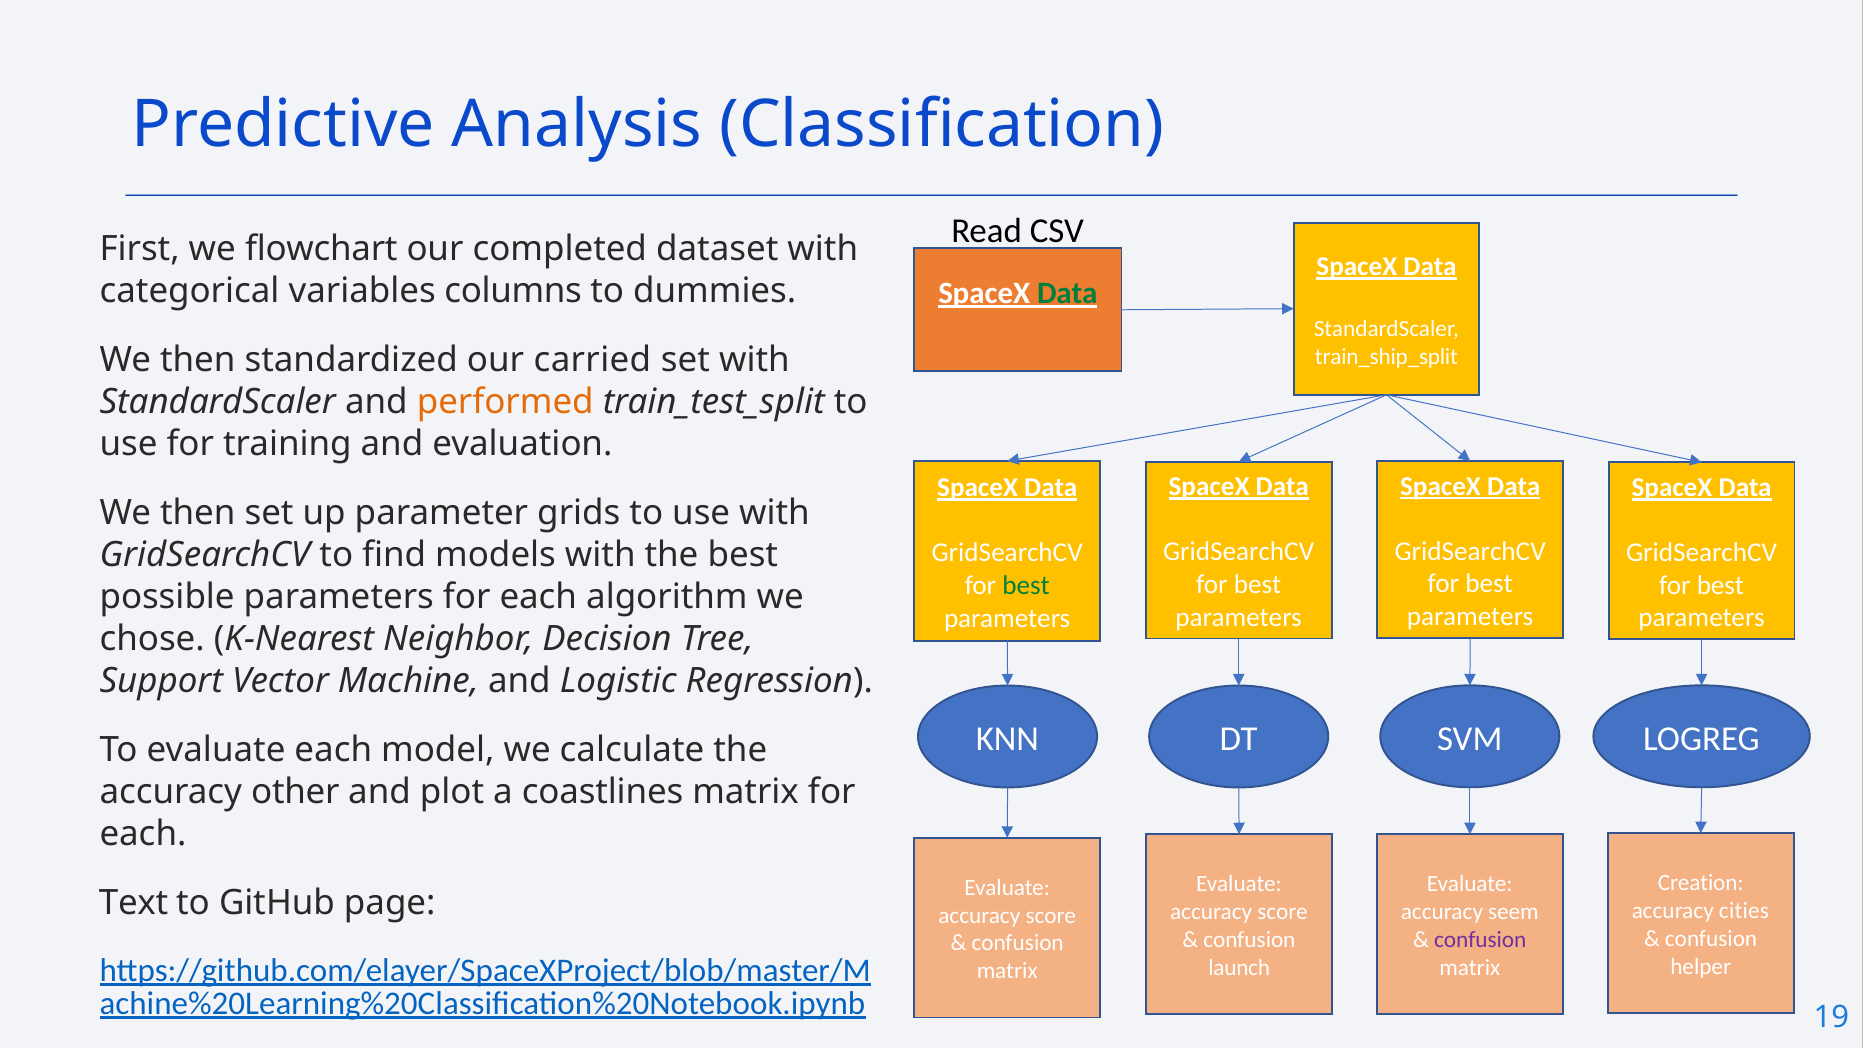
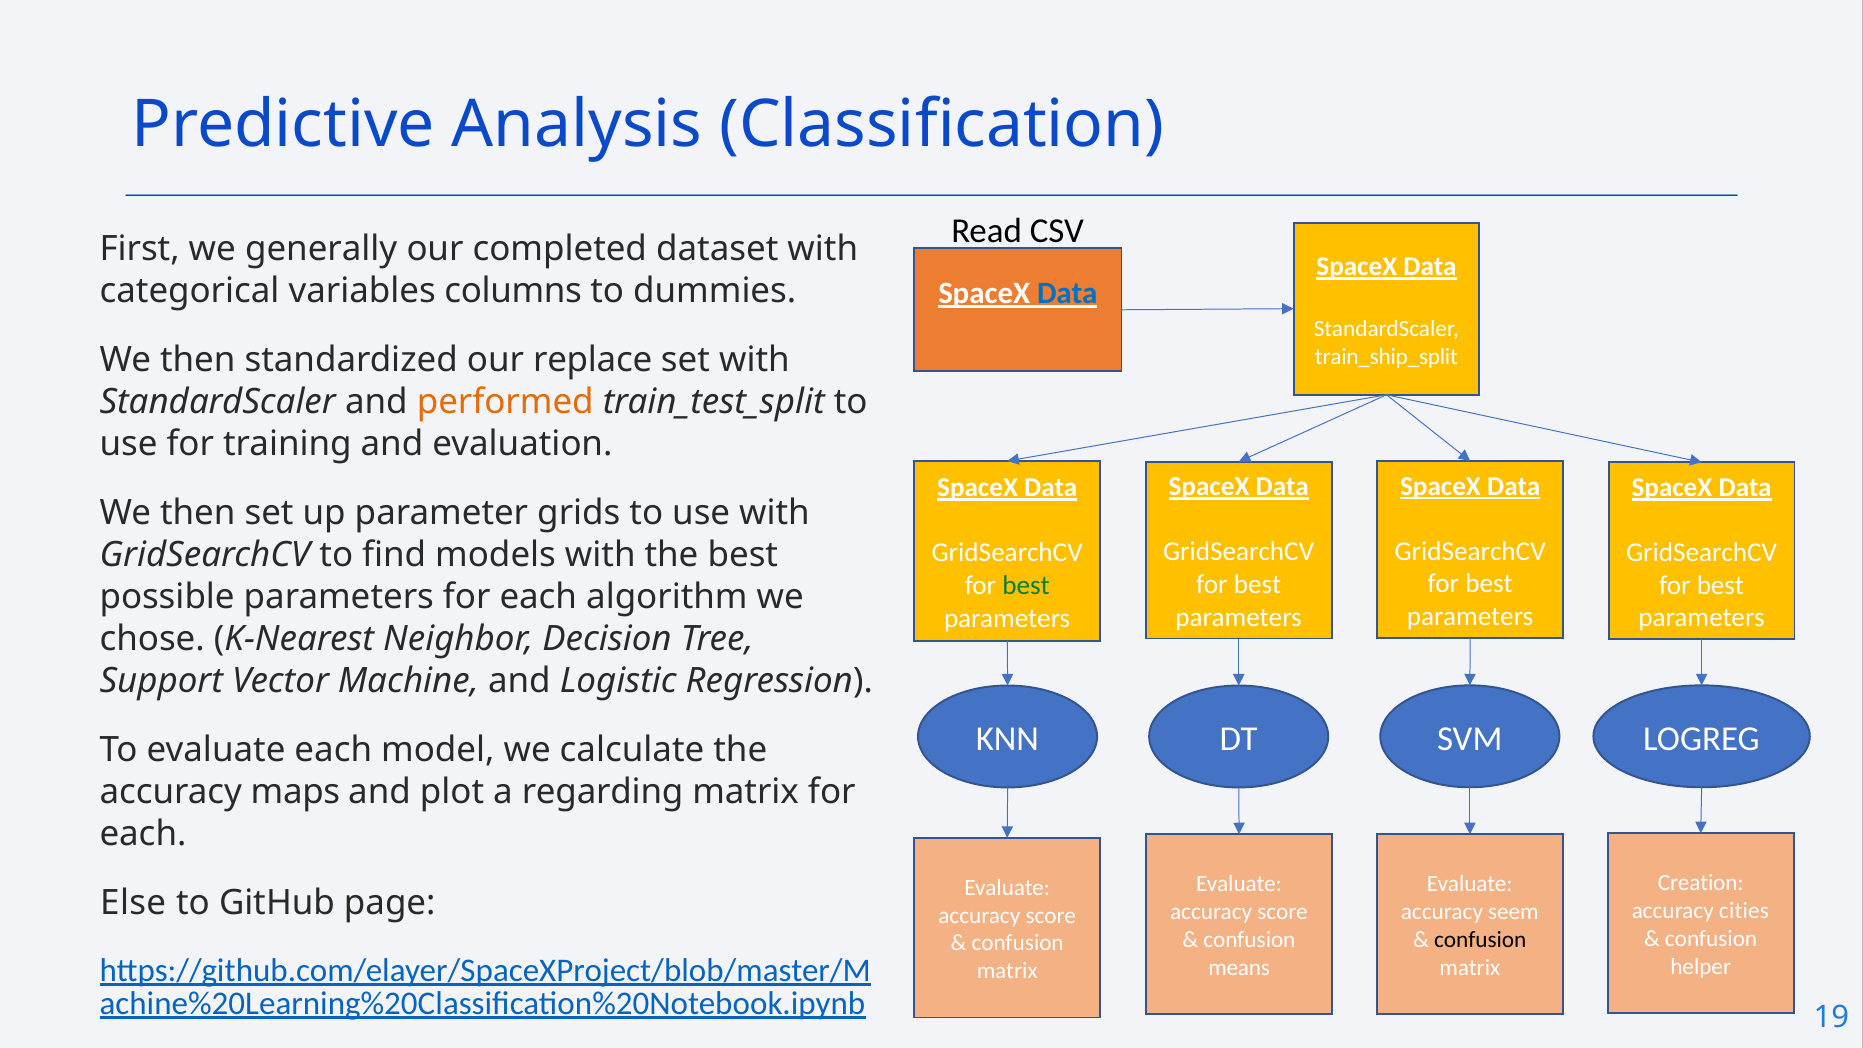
flowchart: flowchart -> generally (321, 249)
Data colour: green -> blue (1067, 293)
carried: carried -> replace (593, 360)
other: other -> maps (295, 792)
coastlines: coastlines -> regarding (603, 792)
Text: Text -> Else (133, 903)
confusion colour: purple -> black (1480, 940)
launch: launch -> means (1239, 968)
